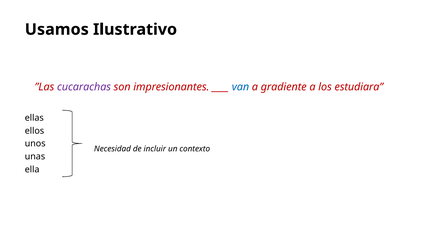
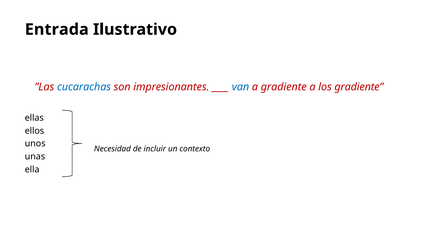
Usamos: Usamos -> Entrada (57, 30)
cucarachas colour: purple -> blue (84, 87)
los estudiara: estudiara -> gradiente (359, 87)
